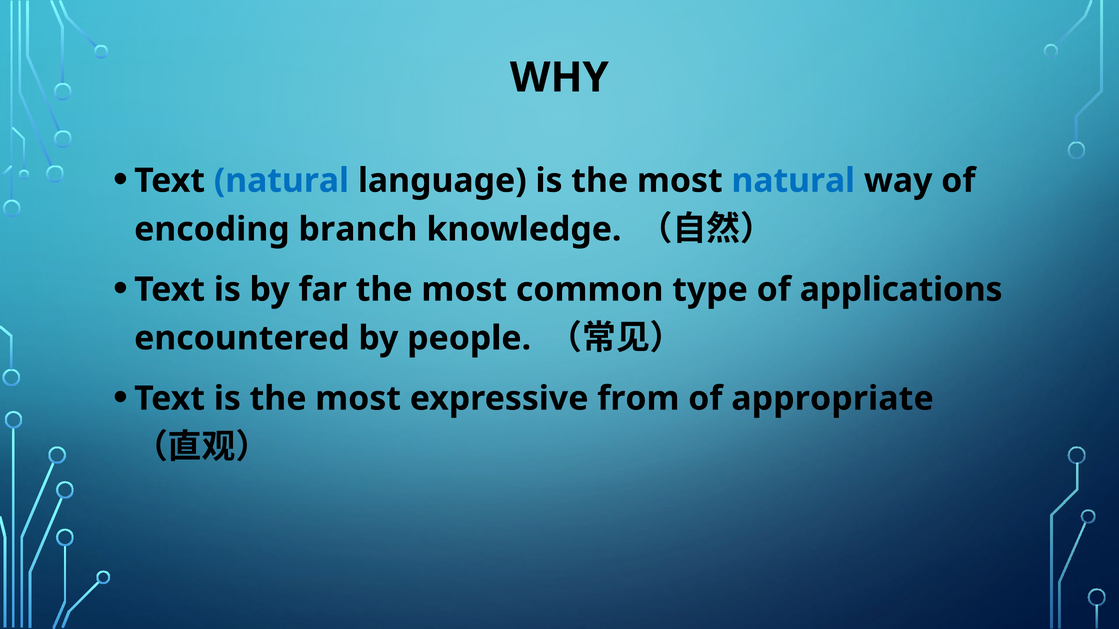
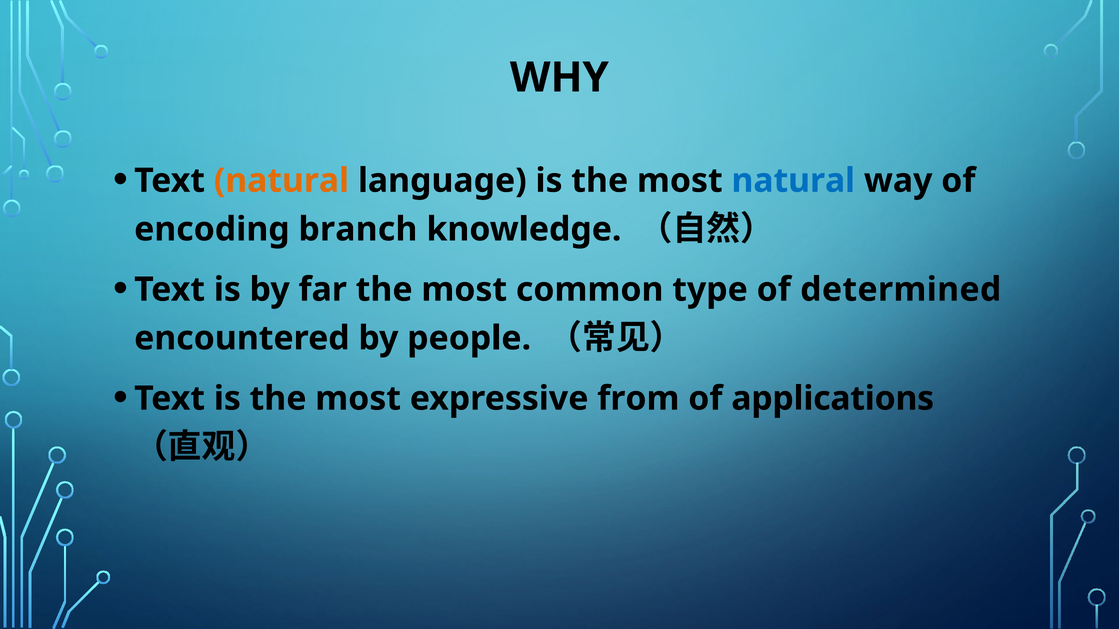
natural colour: blue -> orange (281, 181)
applications: applications -> determined (901, 290)
appropriate: appropriate -> applications (833, 399)
